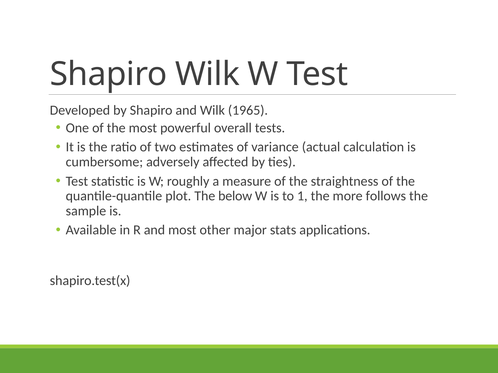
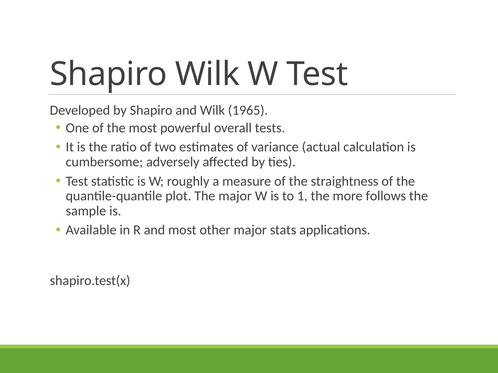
The below: below -> major (235, 196)
